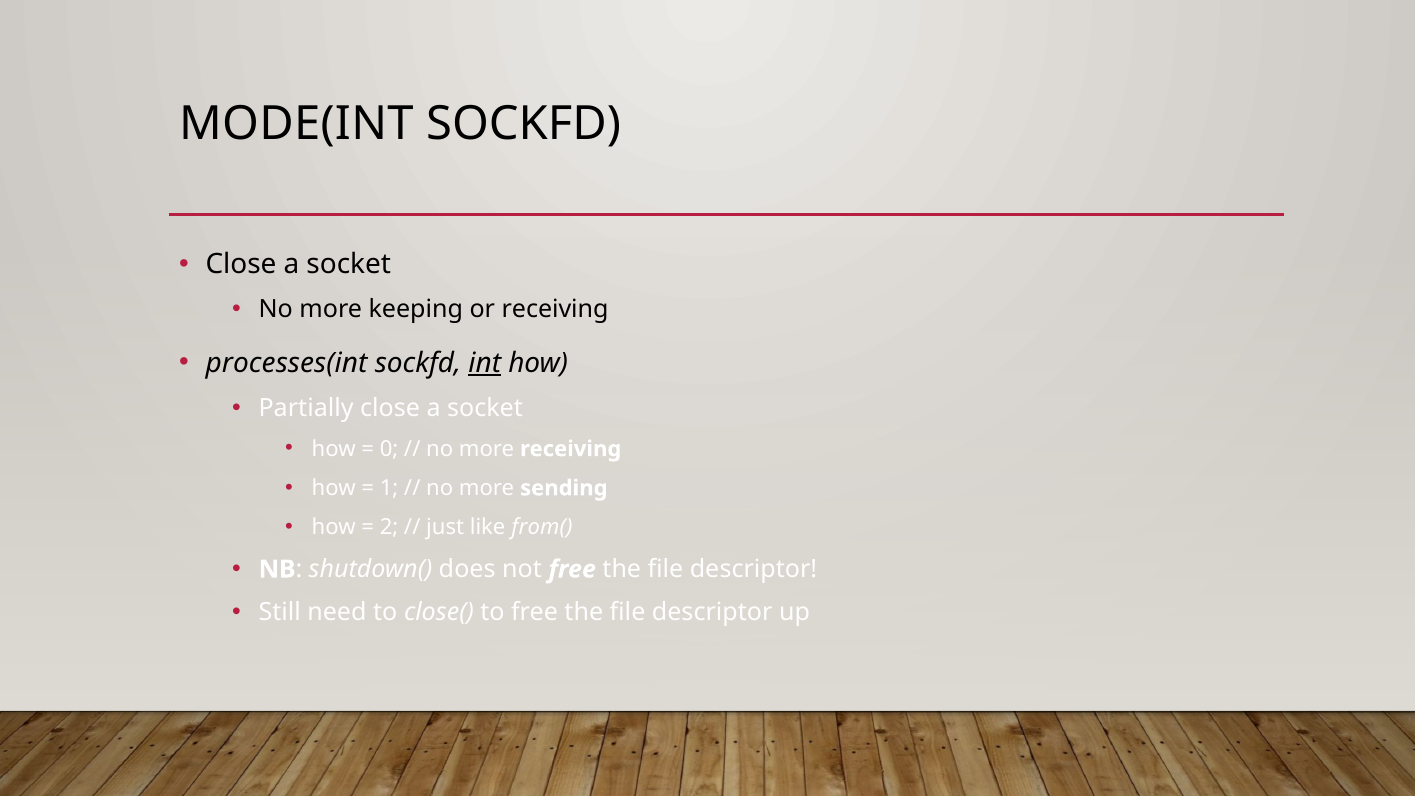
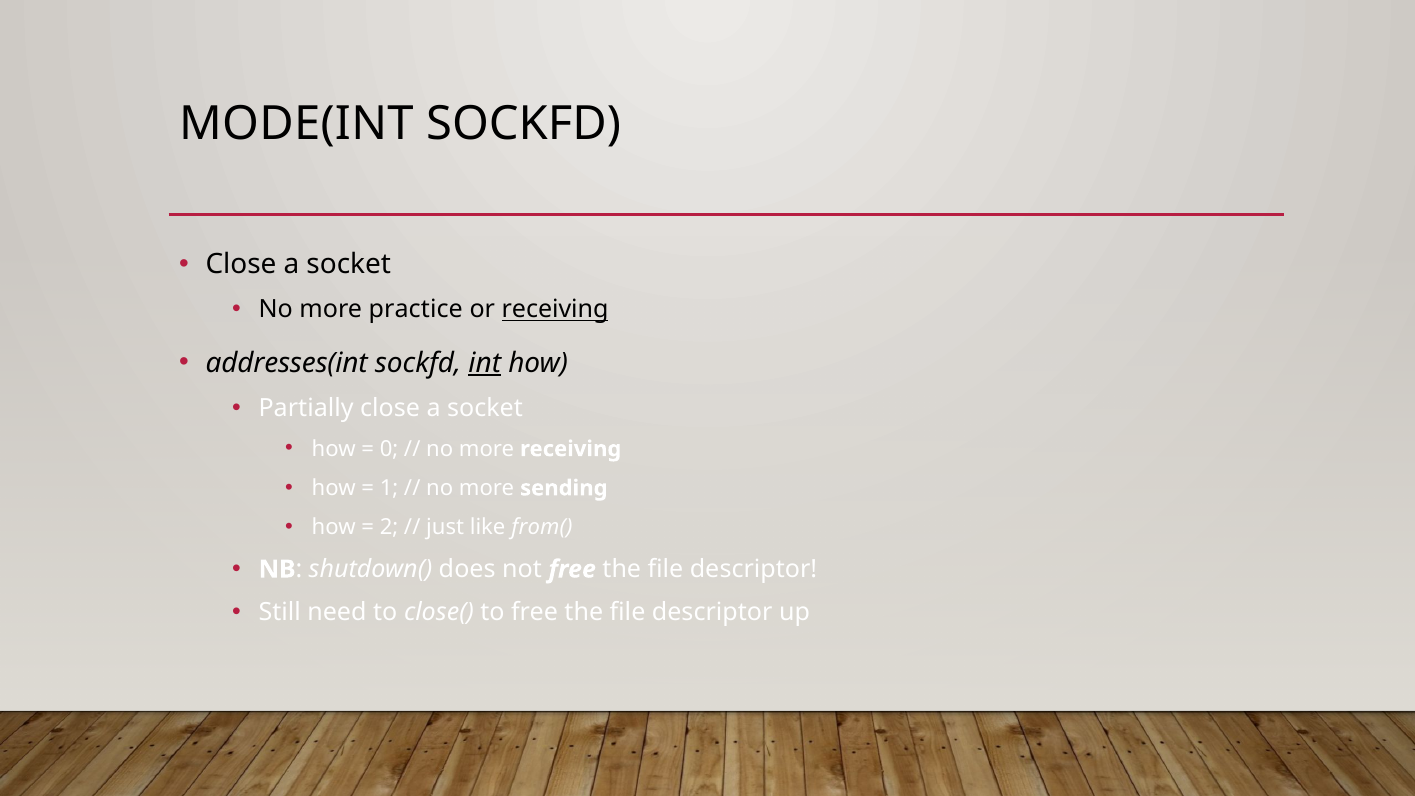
keeping: keeping -> practice (416, 310)
receiving underline: none -> present (555, 310)
processes(int: processes(int -> addresses(int (287, 363)
